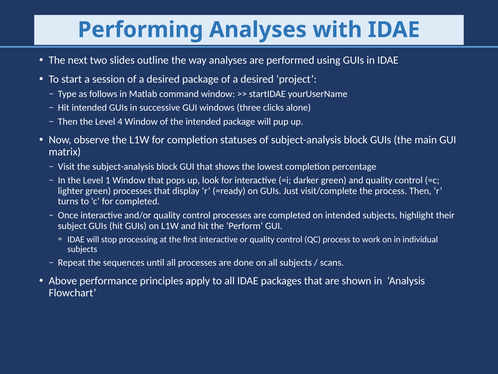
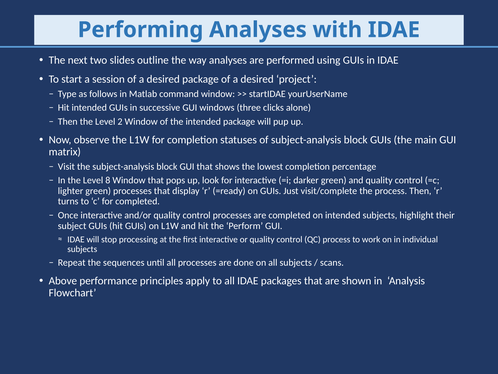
4: 4 -> 2 (120, 122)
1: 1 -> 8 (108, 180)
